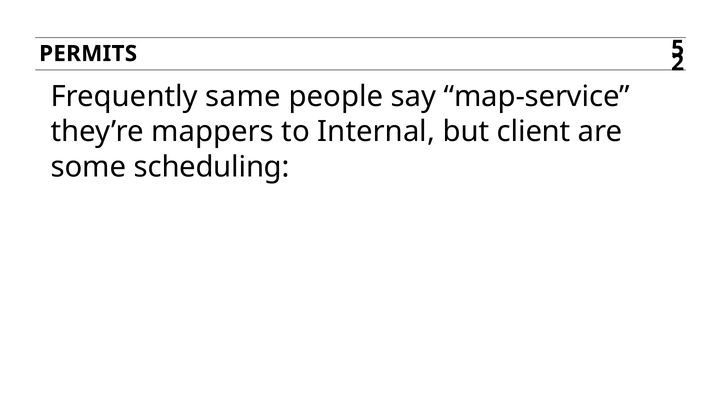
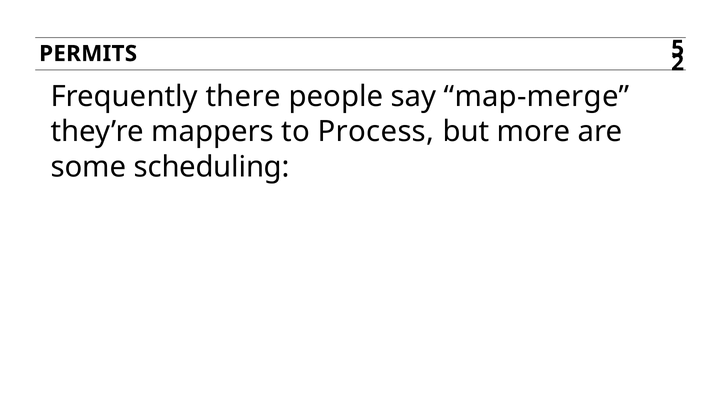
same: same -> there (243, 96)
map-service: map-service -> map-merge (537, 96)
Internal: Internal -> Process (376, 132)
client: client -> more (534, 132)
